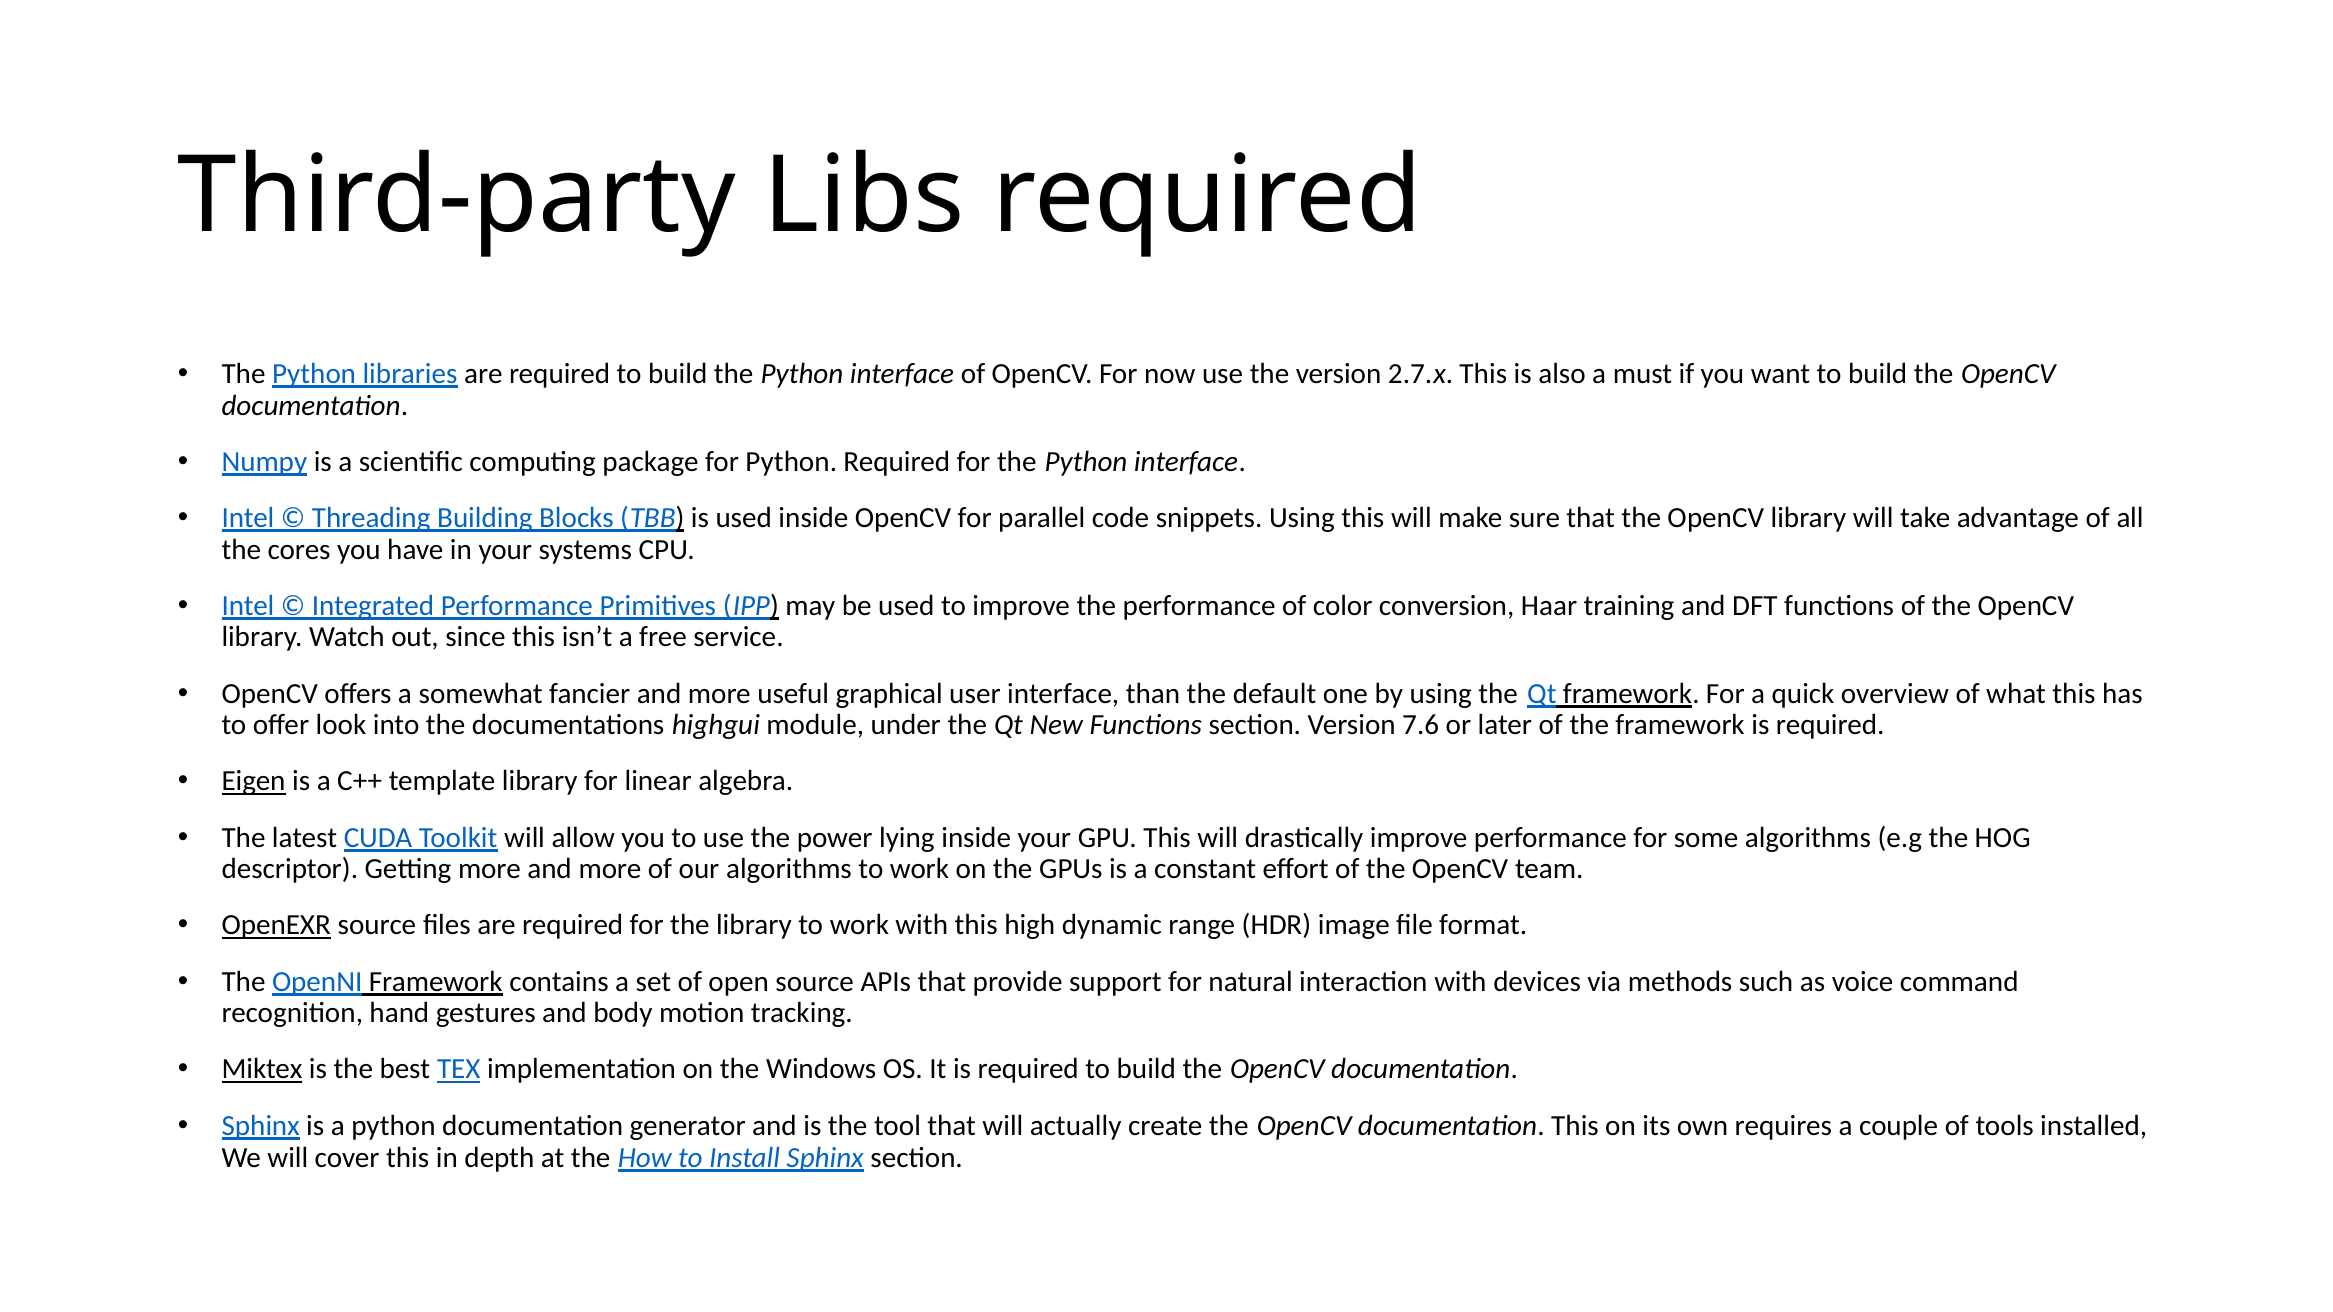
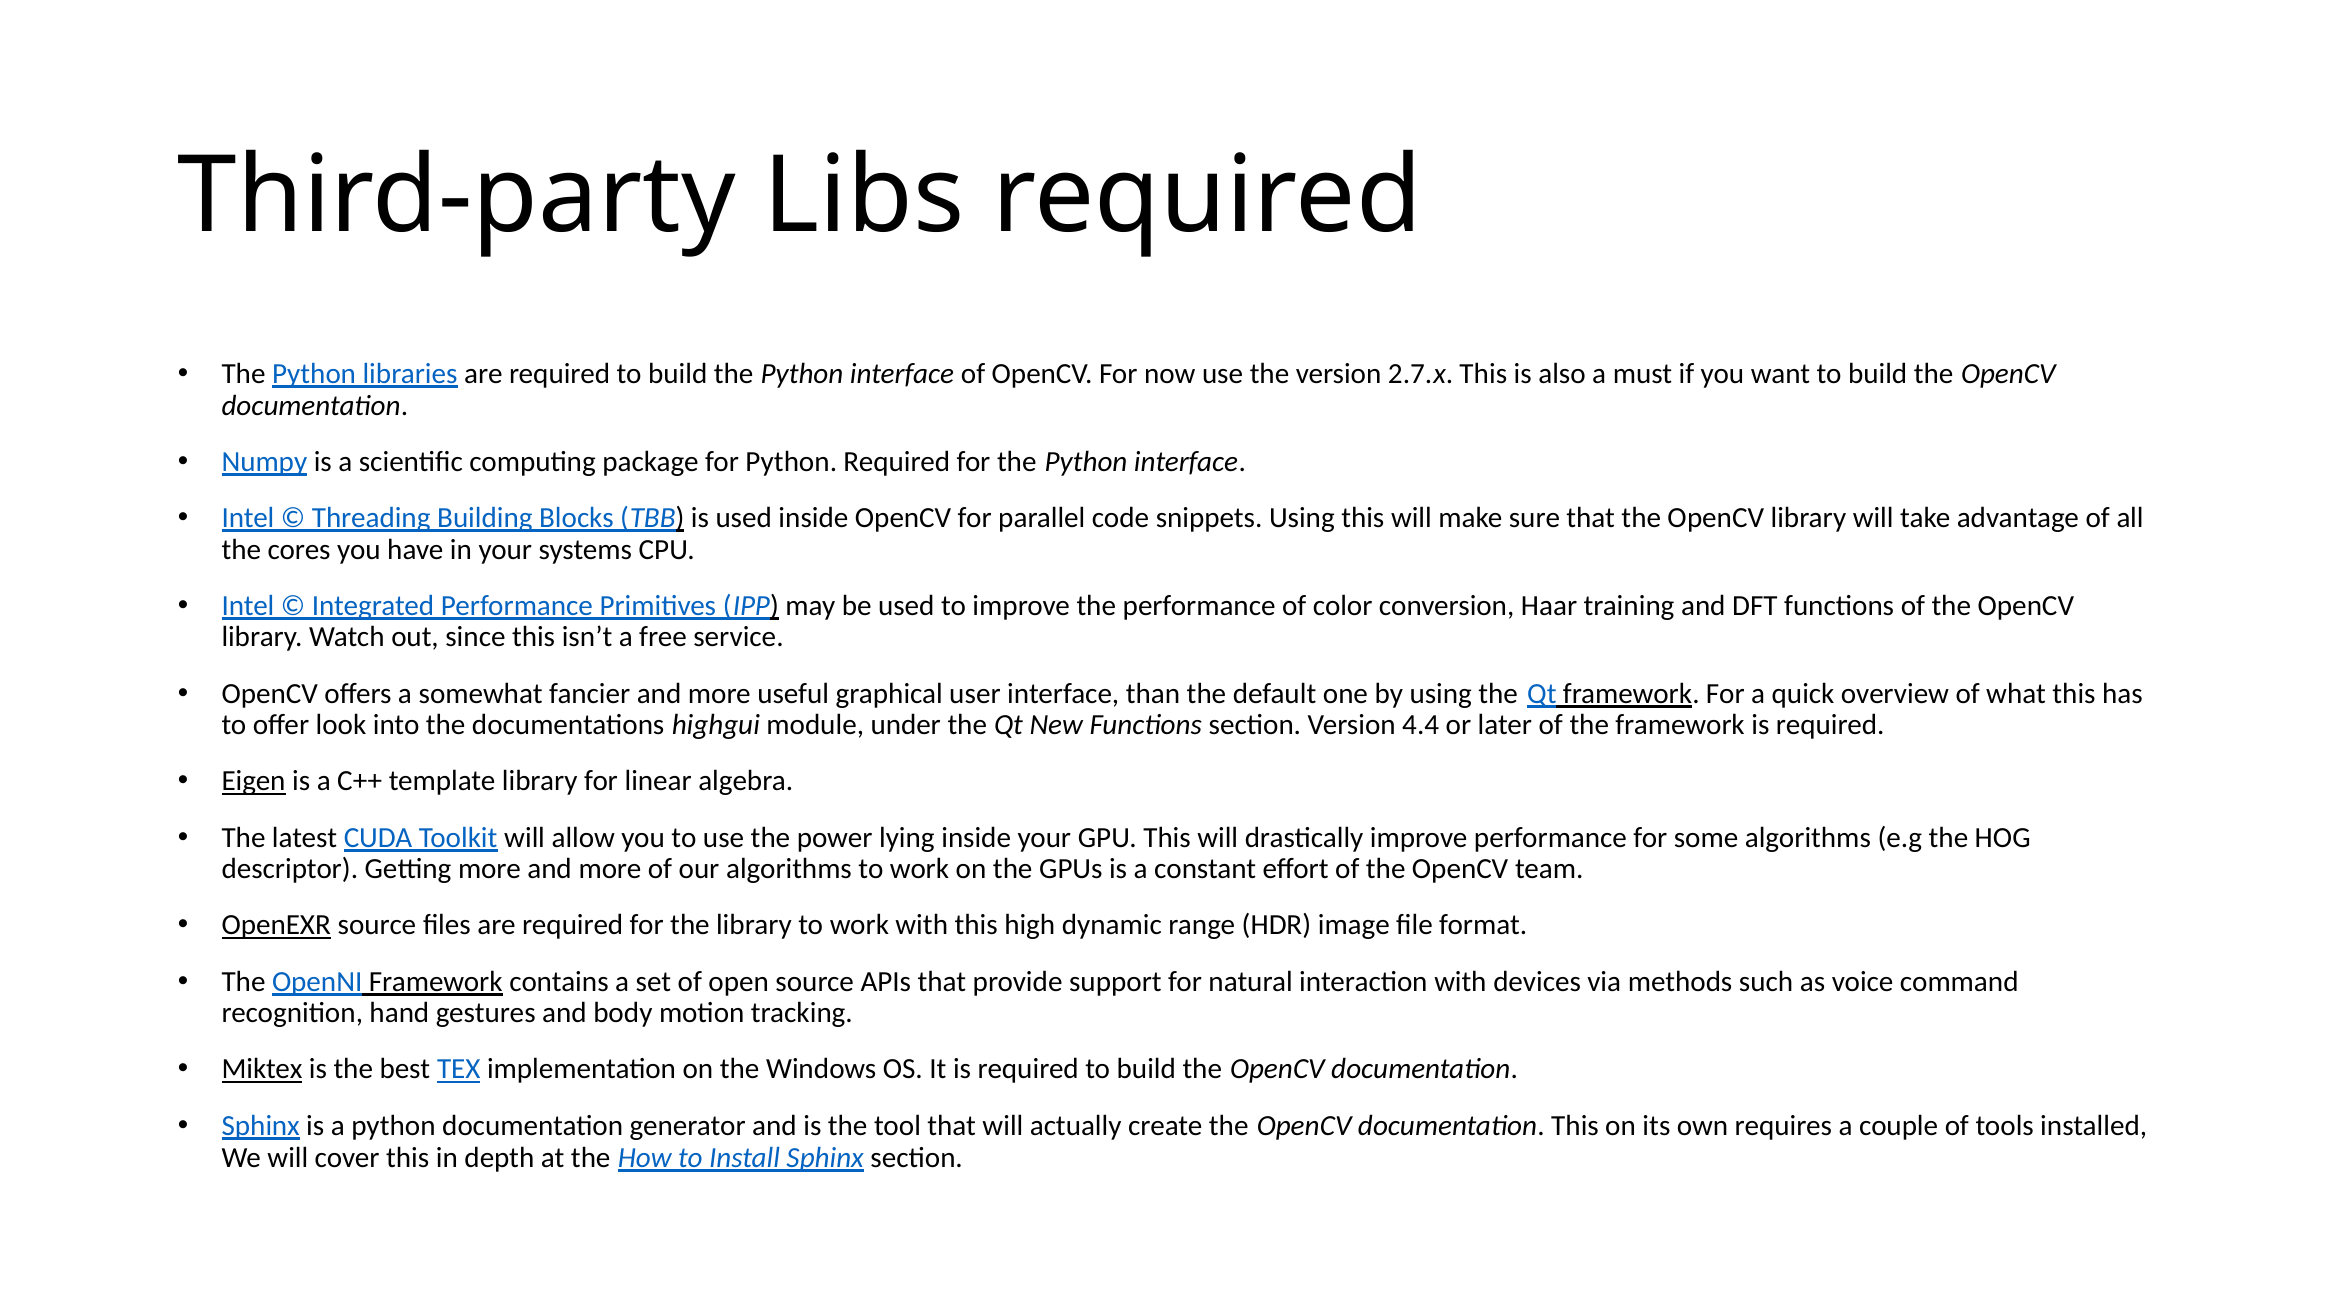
7.6: 7.6 -> 4.4 (1421, 725)
